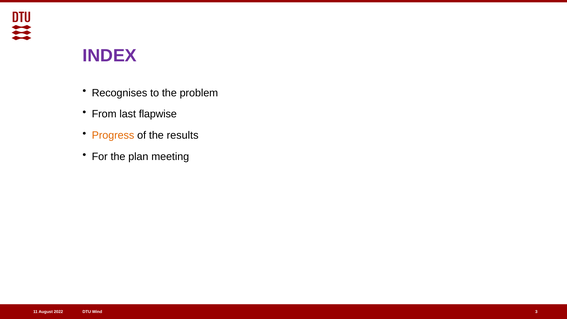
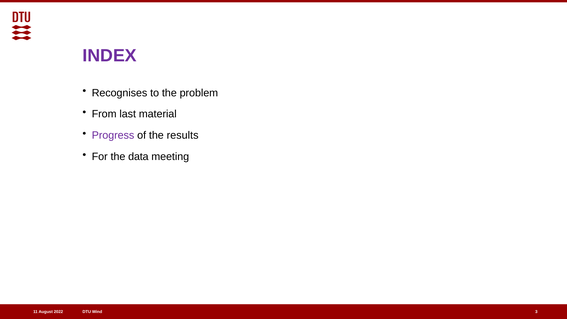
flapwise: flapwise -> material (158, 114)
Progress colour: orange -> purple (113, 135)
plan: plan -> data (138, 157)
